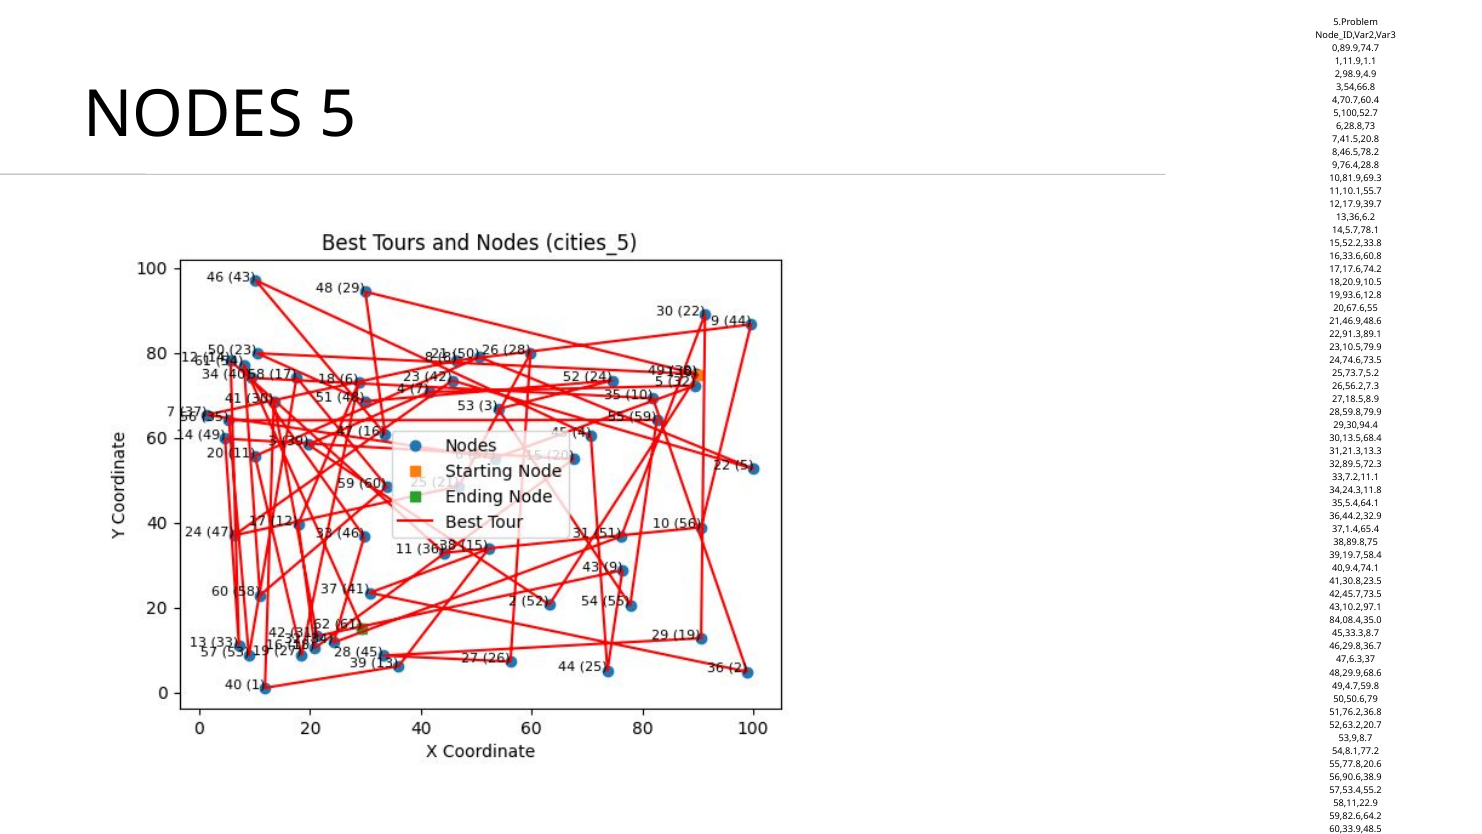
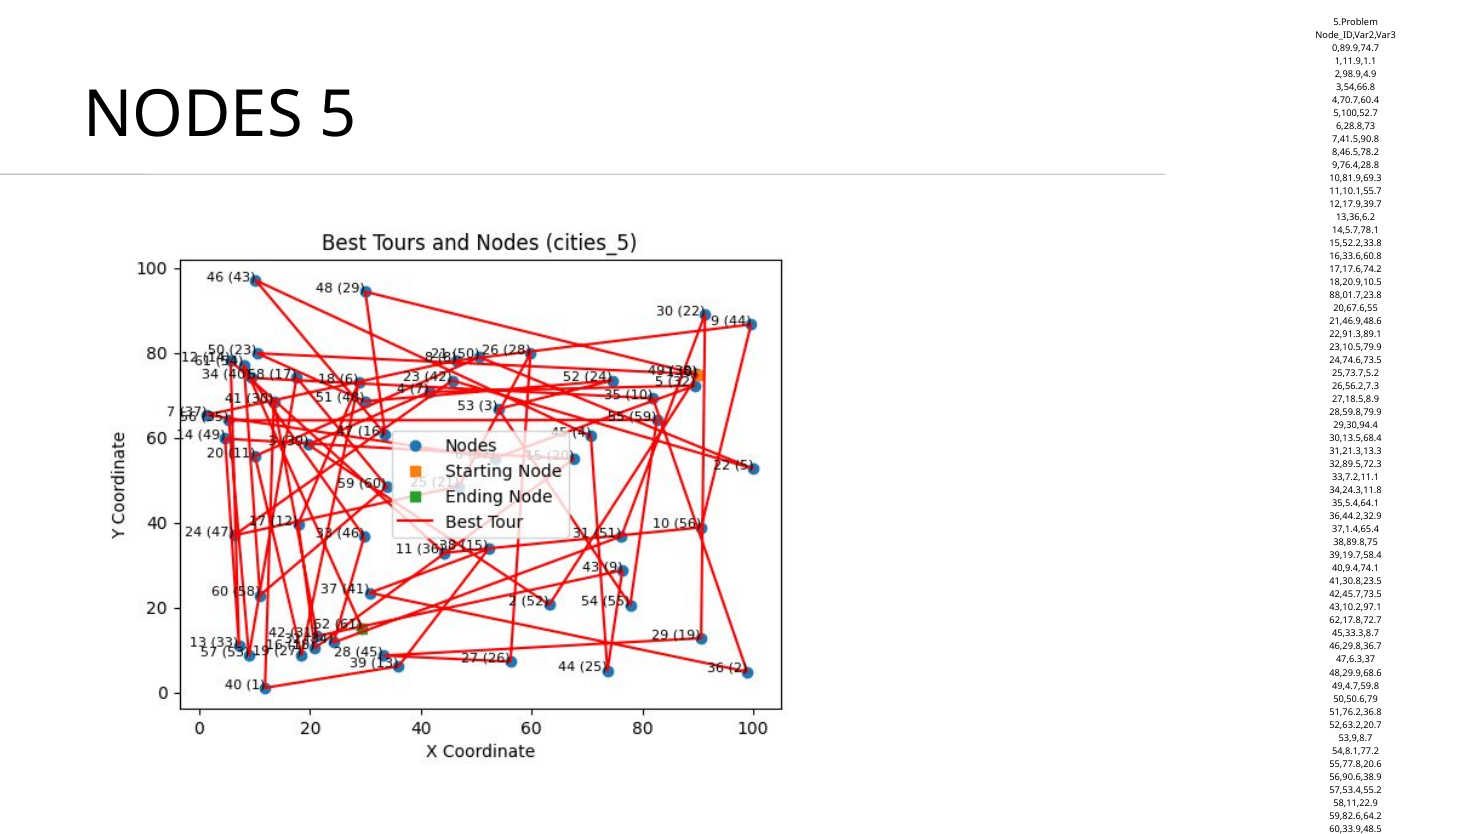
7,41.5,20.8: 7,41.5,20.8 -> 7,41.5,90.8 (1356, 139)
19,93.6,12.8: 19,93.6,12.8 -> 88,01.7,23.8 (1356, 295)
84,08.4,35.0: 84,08.4,35.0 -> 62,17.8,72.7 (1356, 621)
